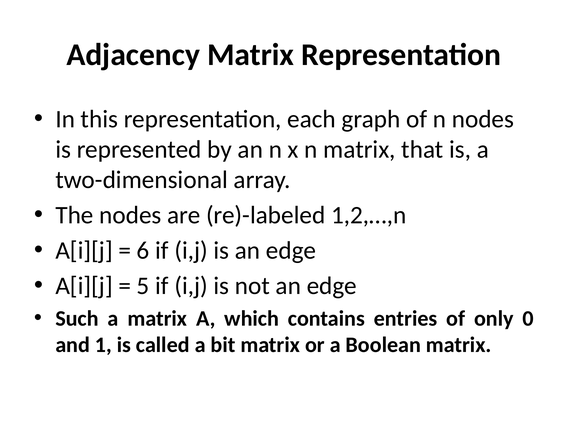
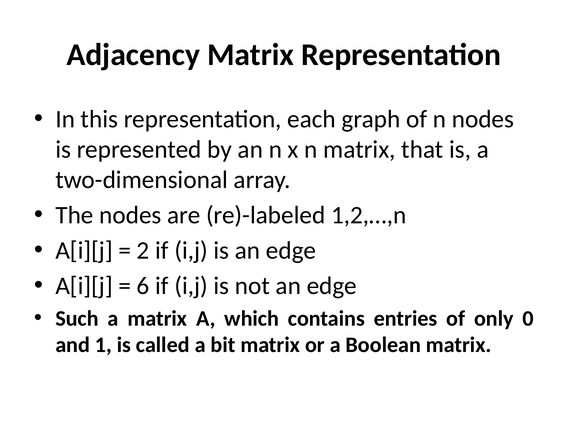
6: 6 -> 2 (143, 251)
5: 5 -> 6 (143, 286)
